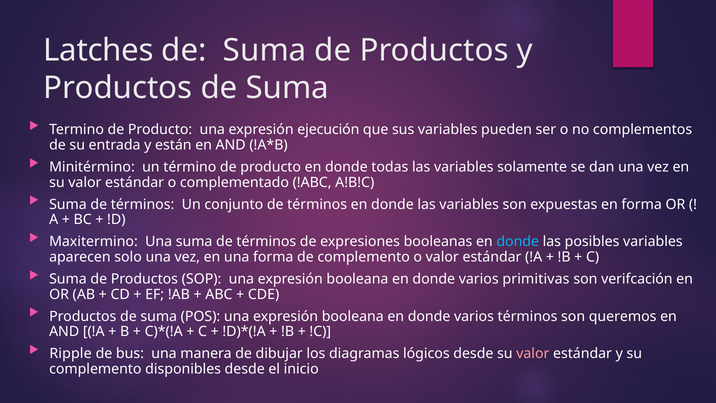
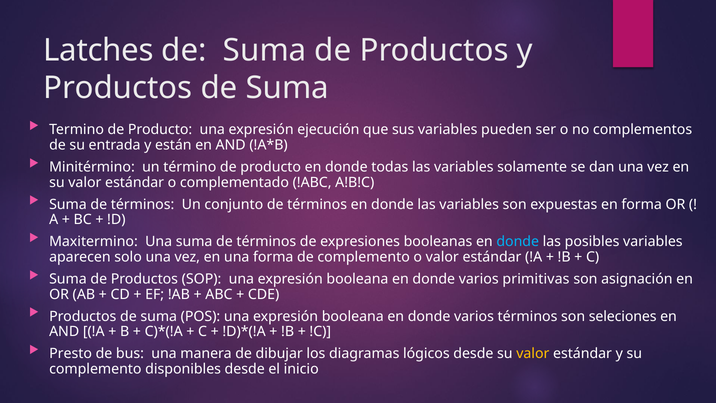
verifcación: verifcación -> asignación (637, 279)
queremos: queremos -> seleciones (623, 316)
Ripple: Ripple -> Presto (71, 353)
valor colour: pink -> yellow (533, 353)
